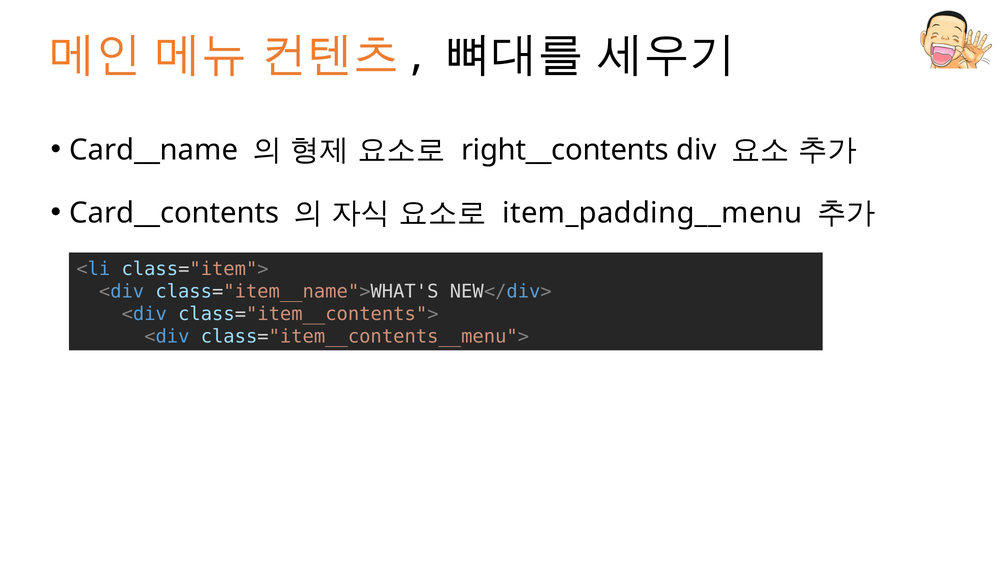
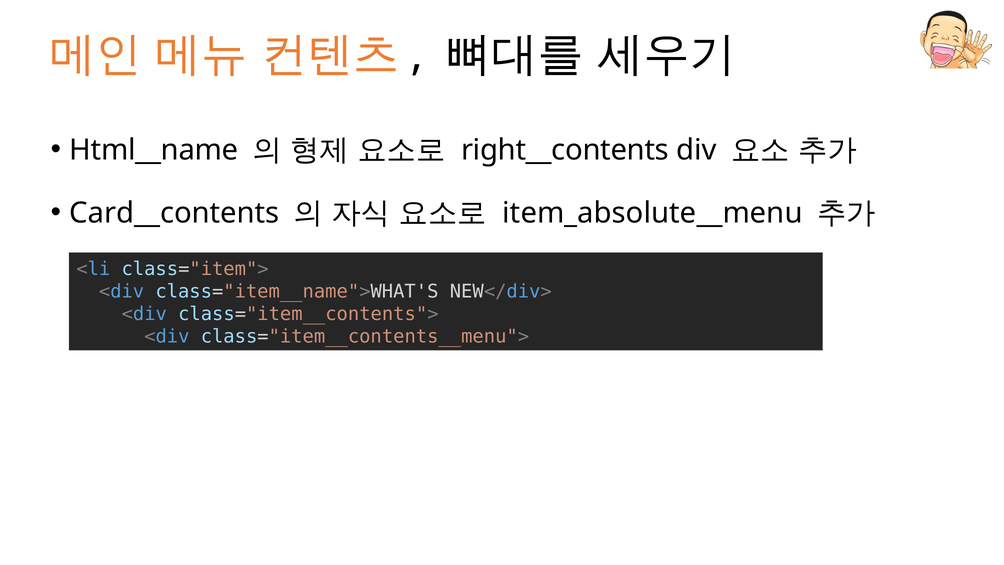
Card__name: Card__name -> Html__name (154, 150)
item_padding__menu: item_padding__menu -> item_absolute__menu (653, 213)
